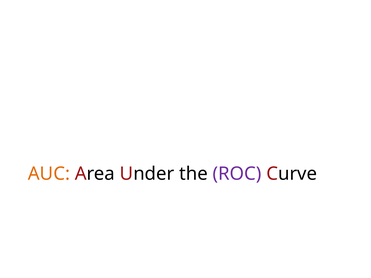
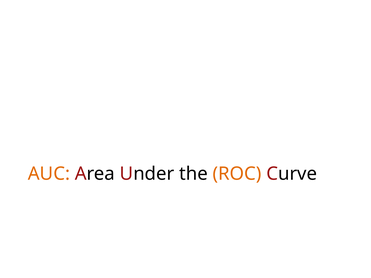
ROC colour: purple -> orange (237, 174)
